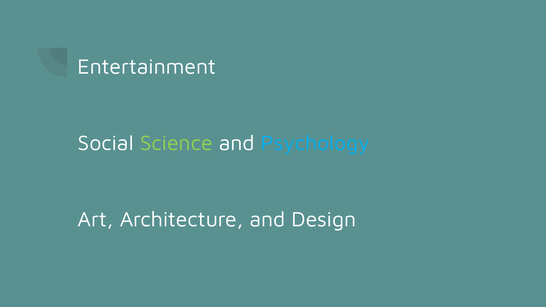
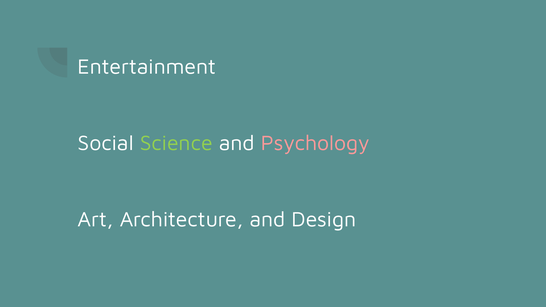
Psychology colour: light blue -> pink (315, 143)
